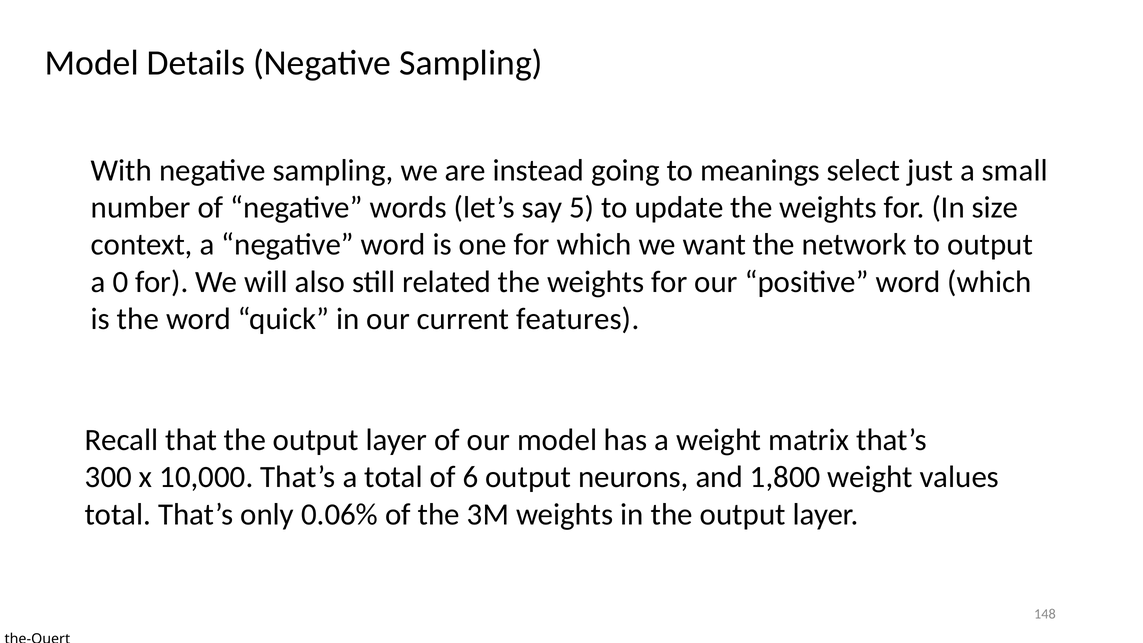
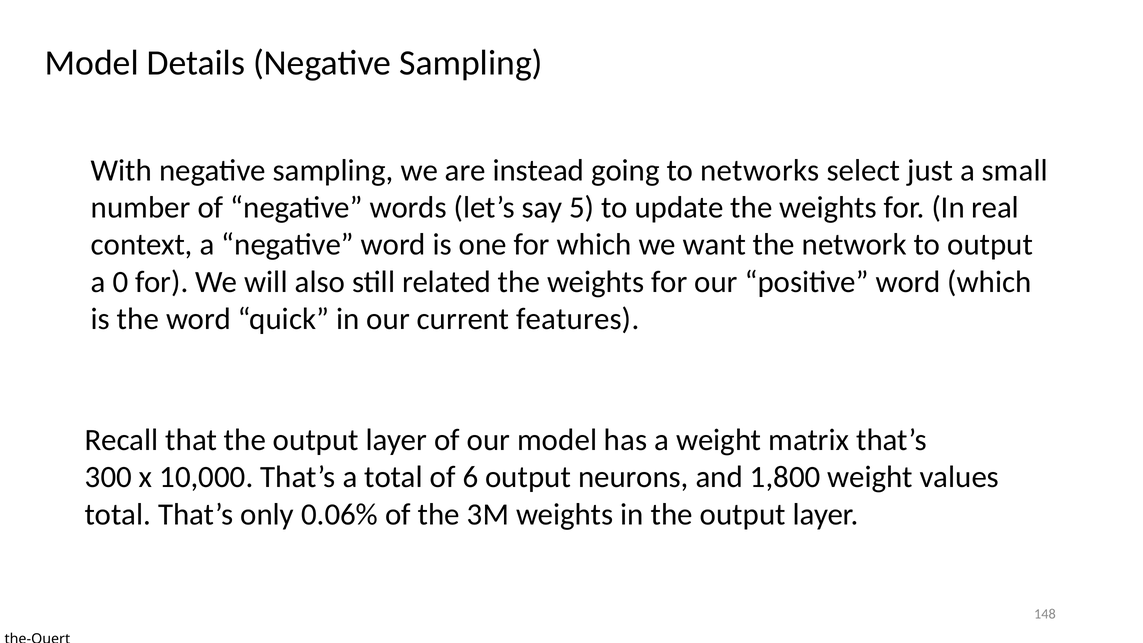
meanings: meanings -> networks (760, 170)
size: size -> real (995, 208)
